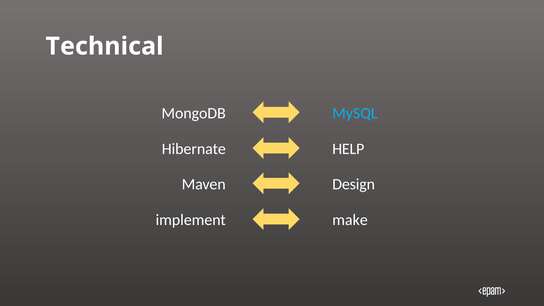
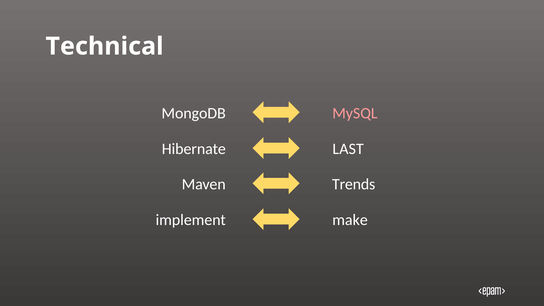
MySQL colour: light blue -> pink (355, 113)
HELP: HELP -> LAST (348, 149)
Design: Design -> Trends (354, 184)
